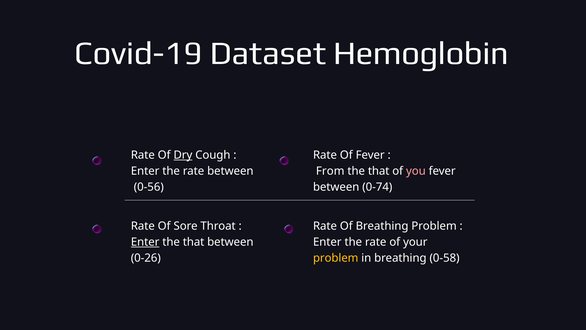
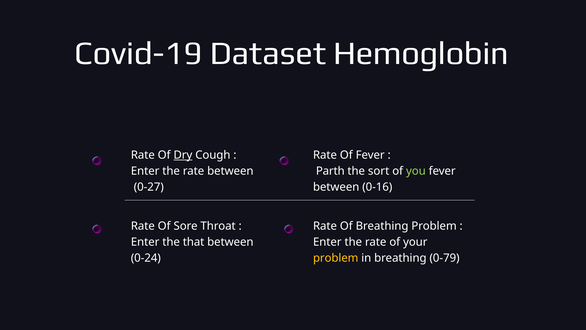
From: From -> Parth (330, 171)
that: that -> sort (379, 171)
you colour: pink -> light green (416, 171)
0-56: 0-56 -> 0-27 (149, 187)
0-74: 0-74 -> 0-16 (377, 187)
Enter underline: present -> none (145, 242)
0-26: 0-26 -> 0-24 (146, 258)
0-58: 0-58 -> 0-79 (445, 258)
